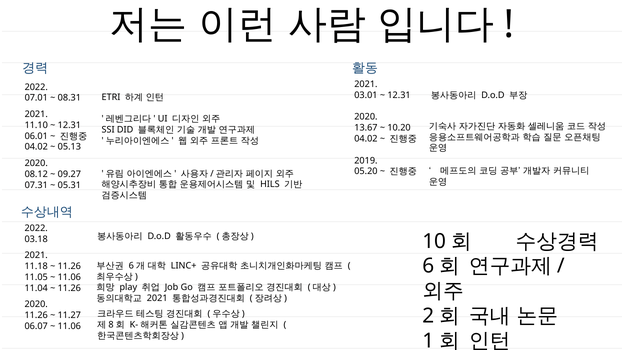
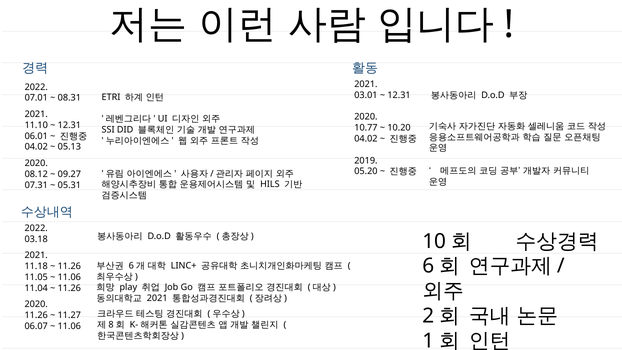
13.67: 13.67 -> 10.77 (366, 128)
